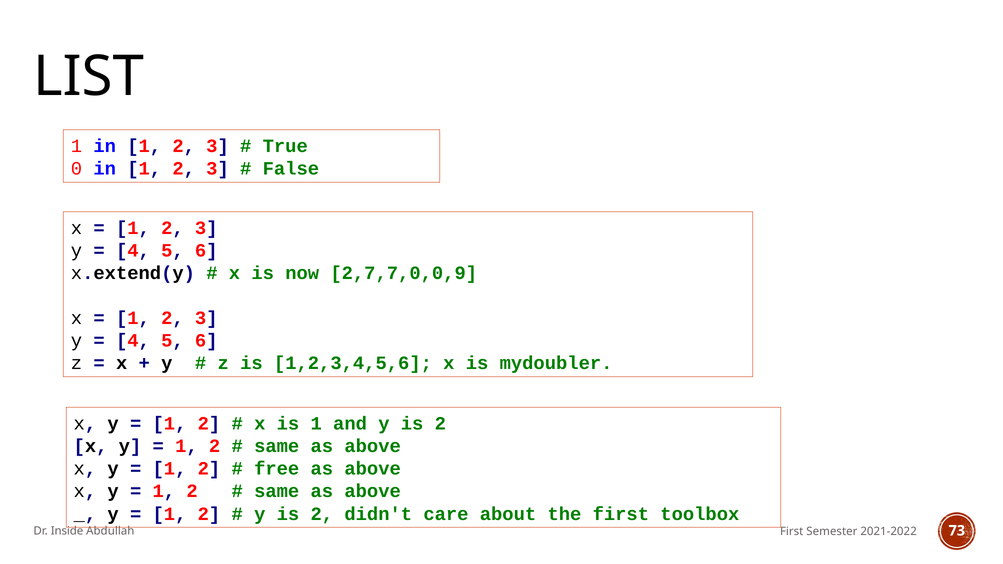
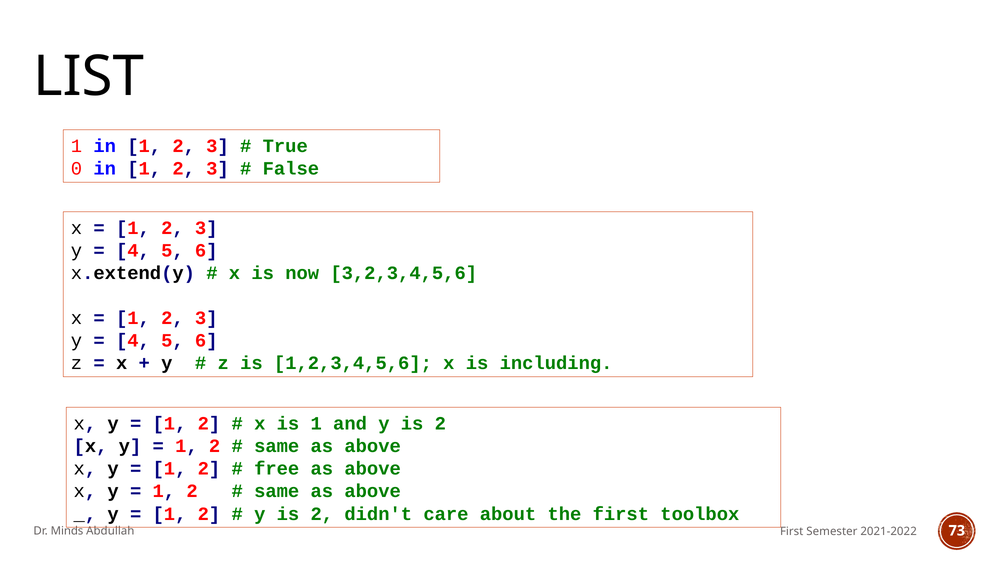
2,7,7,0,0,9: 2,7,7,0,0,9 -> 3,2,3,4,5,6 (404, 273)
mydoubler: mydoubler -> including (556, 363)
Inside: Inside -> Minds (67, 531)
